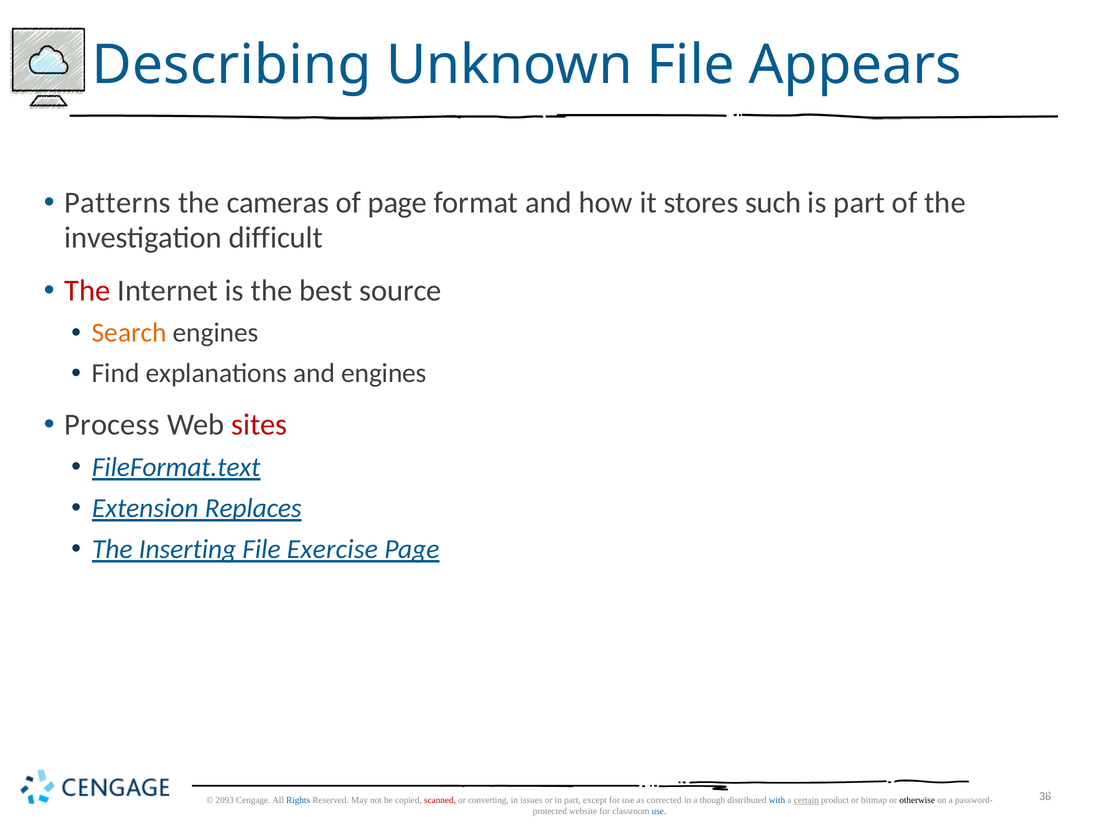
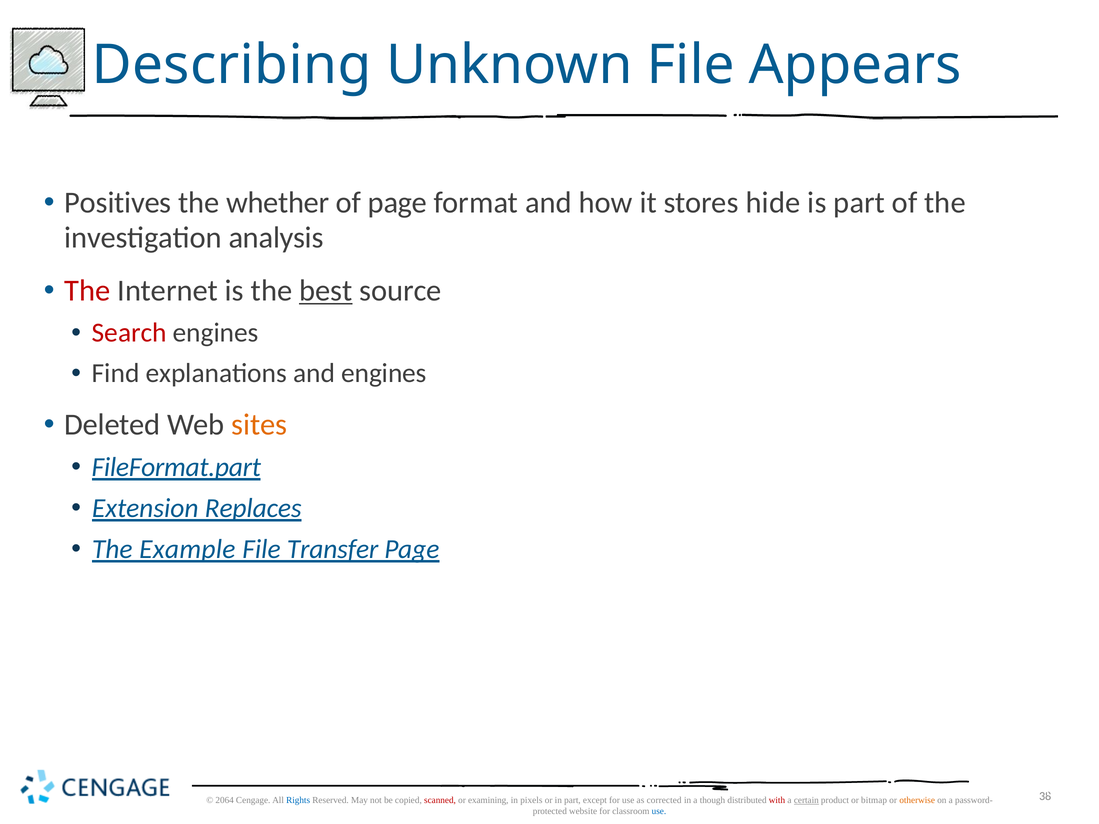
Patterns: Patterns -> Positives (118, 203)
cameras: cameras -> whether (278, 203)
such: such -> hide (773, 203)
difficult: difficult -> analysis (276, 237)
best underline: none -> present (326, 291)
Search colour: orange -> red (129, 333)
Process: Process -> Deleted (112, 425)
sites colour: red -> orange (259, 425)
FileFormat.text: FileFormat.text -> FileFormat.part (176, 467)
Inserting: Inserting -> Example (187, 549)
Exercise: Exercise -> Transfer (333, 549)
2093: 2093 -> 2064 (225, 800)
converting: converting -> examining (488, 800)
issues: issues -> pixels (531, 800)
with colour: blue -> red (777, 800)
otherwise colour: black -> orange (917, 800)
